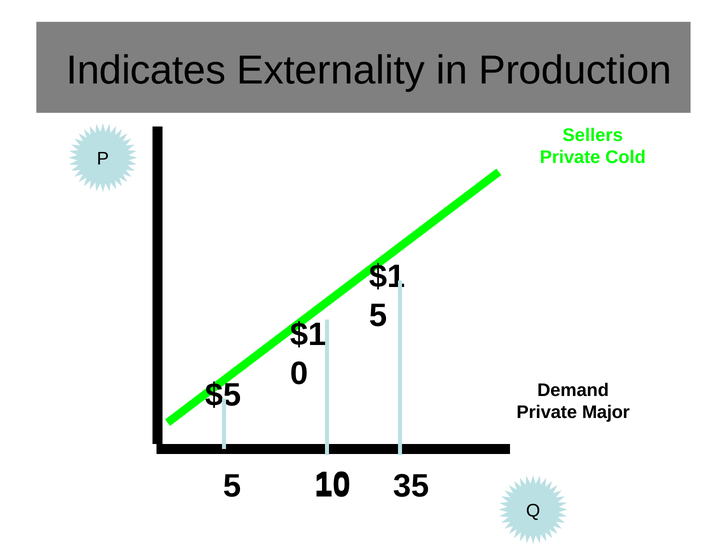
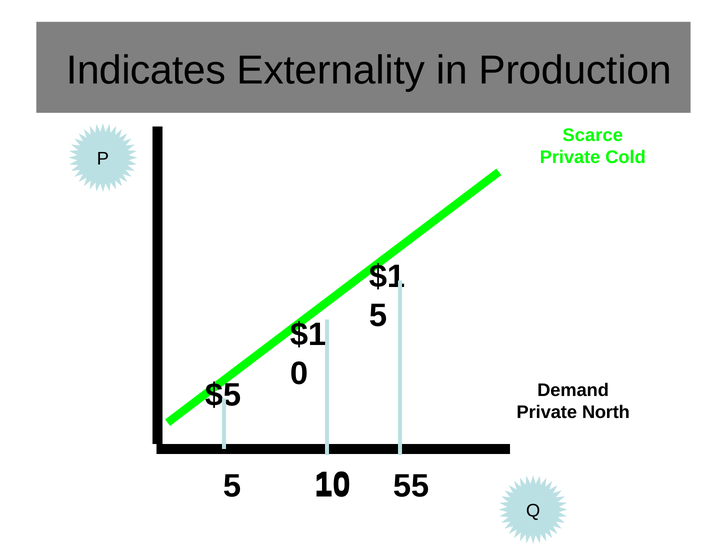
Sellers: Sellers -> Scarce (593, 135)
Major: Major -> North (606, 411)
35: 35 -> 55 (411, 486)
